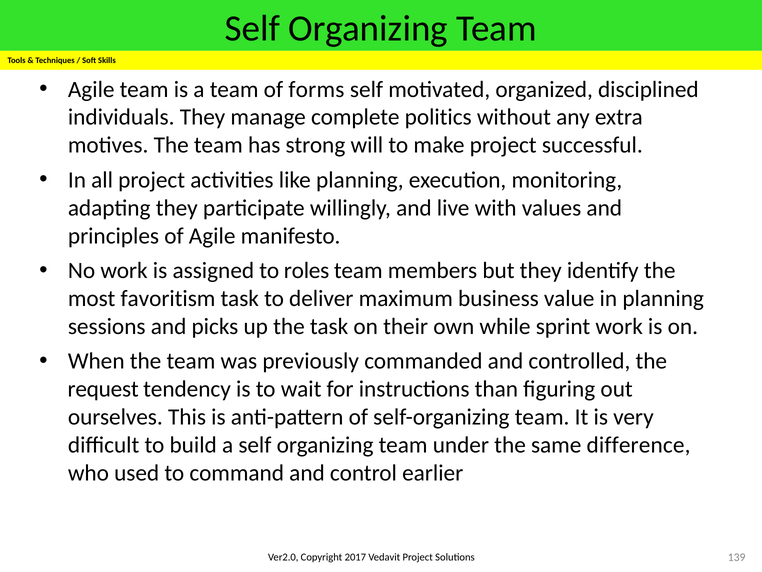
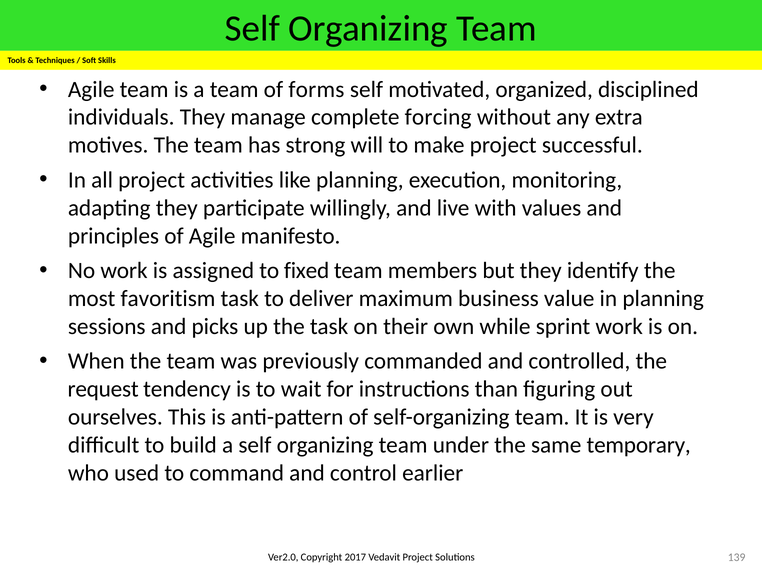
politics: politics -> forcing (438, 117)
roles: roles -> fixed (307, 270)
difference: difference -> temporary (639, 445)
